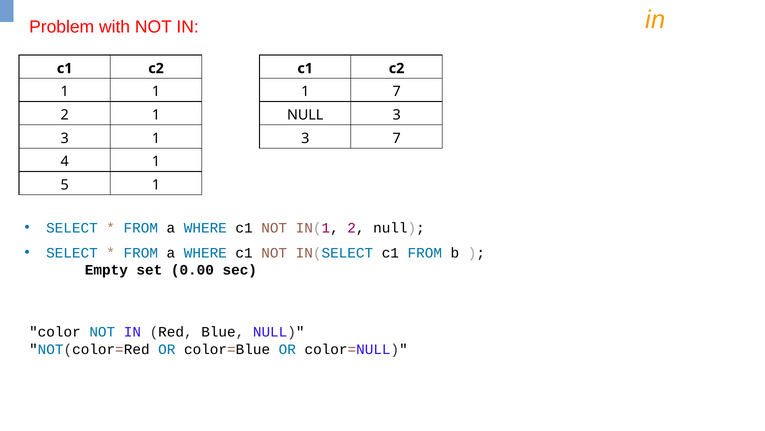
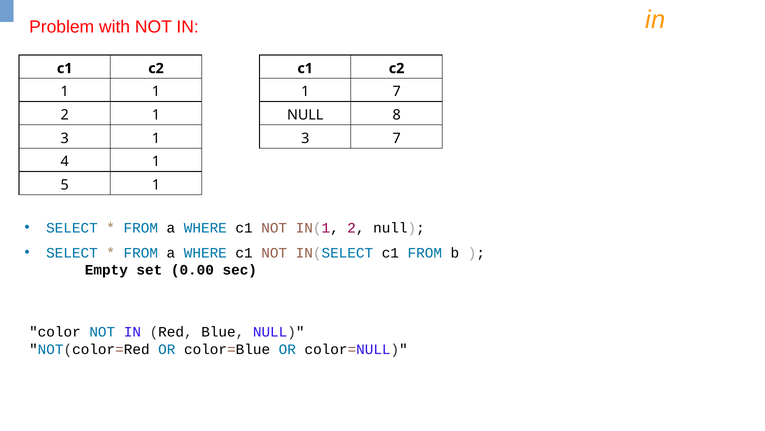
NULL 3: 3 -> 8 (397, 115)
